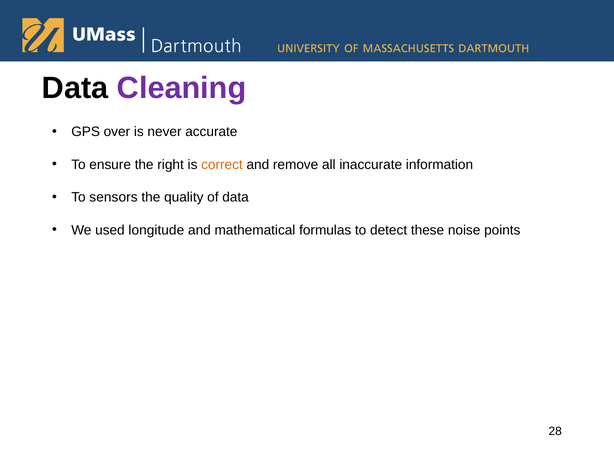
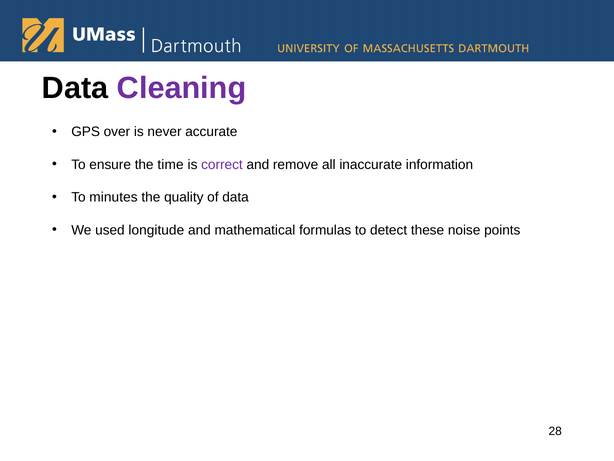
right: right -> time (171, 165)
correct colour: orange -> purple (222, 165)
sensors: sensors -> minutes (113, 197)
